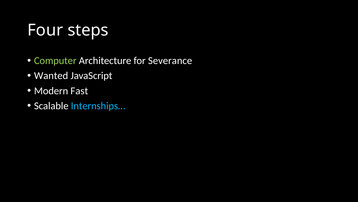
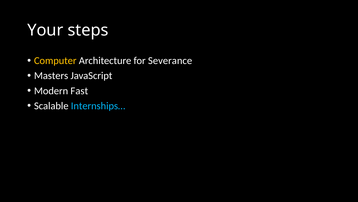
Four: Four -> Your (45, 30)
Computer colour: light green -> yellow (55, 61)
Wanted: Wanted -> Masters (51, 76)
